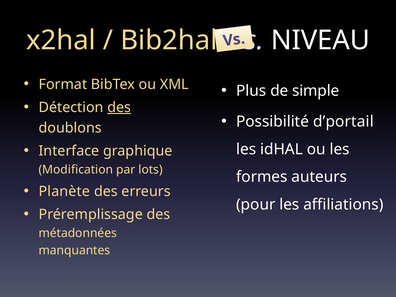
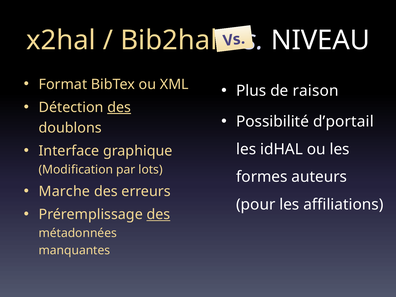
simple: simple -> raison (316, 91)
Planète: Planète -> Marche (64, 191)
des underline: none -> present (158, 214)
